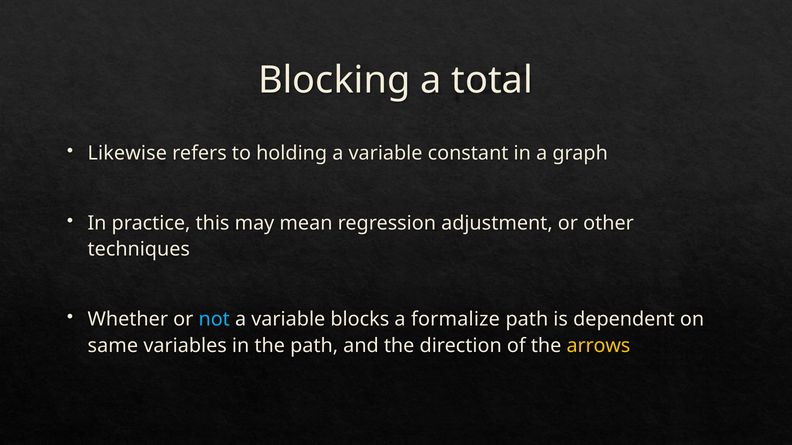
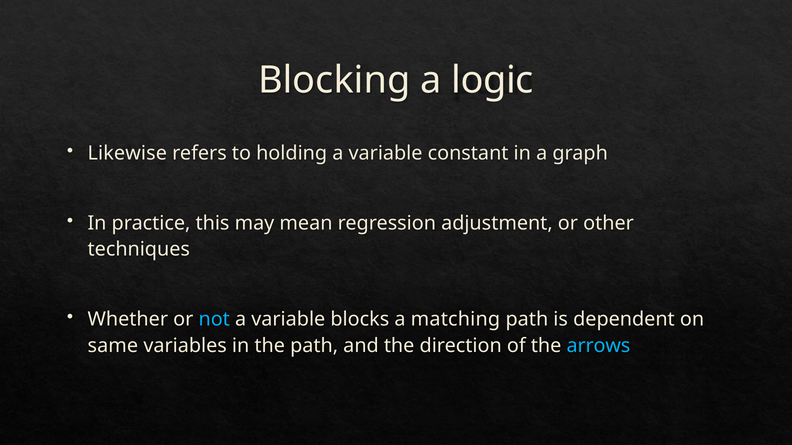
total: total -> logic (492, 80)
formalize: formalize -> matching (455, 320)
arrows colour: yellow -> light blue (598, 346)
